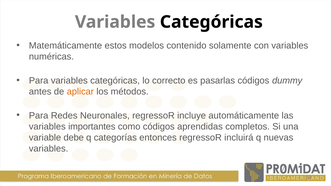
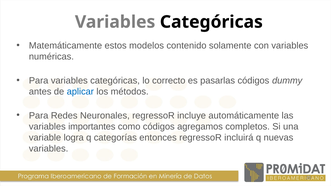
aplicar colour: orange -> blue (80, 92)
aprendidas: aprendidas -> agregamos (200, 127)
debe: debe -> logra (74, 138)
